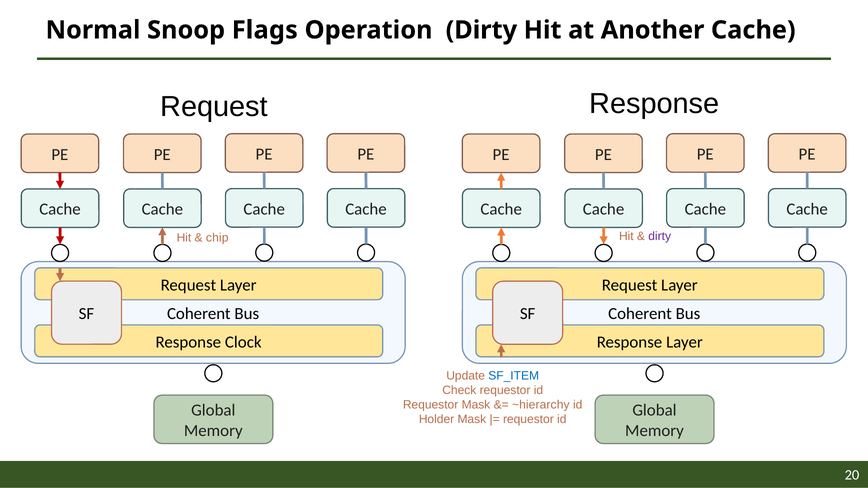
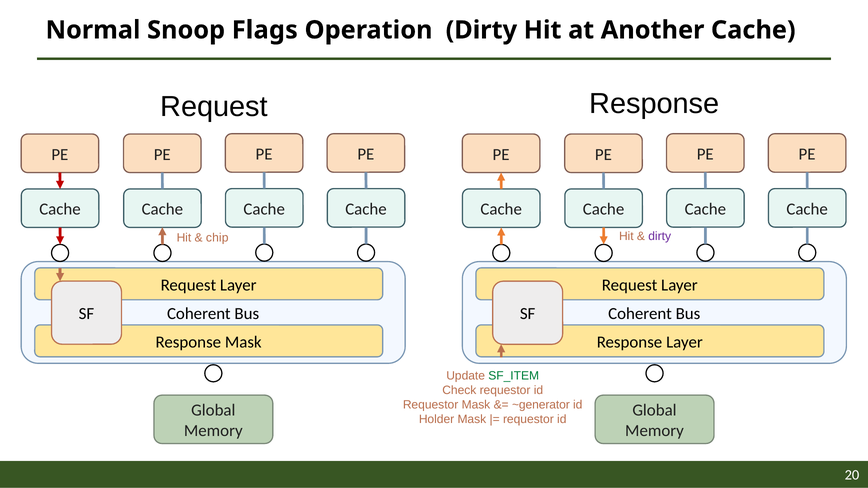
Response Clock: Clock -> Mask (243, 342)
SF_ITEM colour: blue -> green (514, 376)
~hierarchy: ~hierarchy -> ~generator (541, 405)
